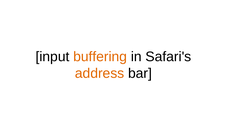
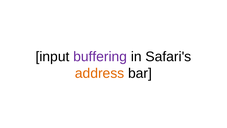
buffering colour: orange -> purple (100, 56)
